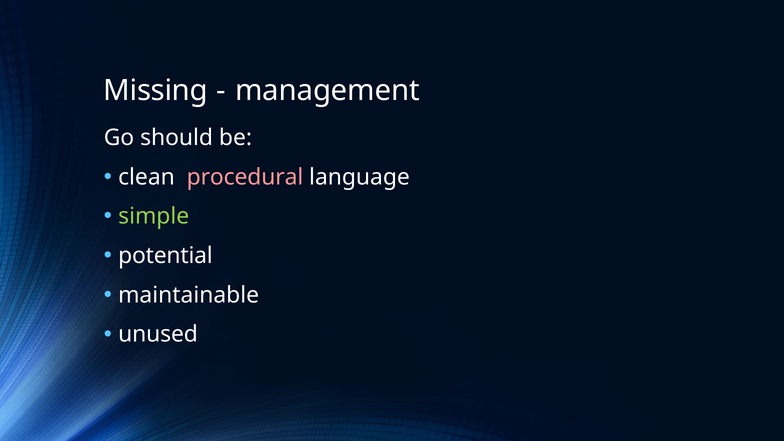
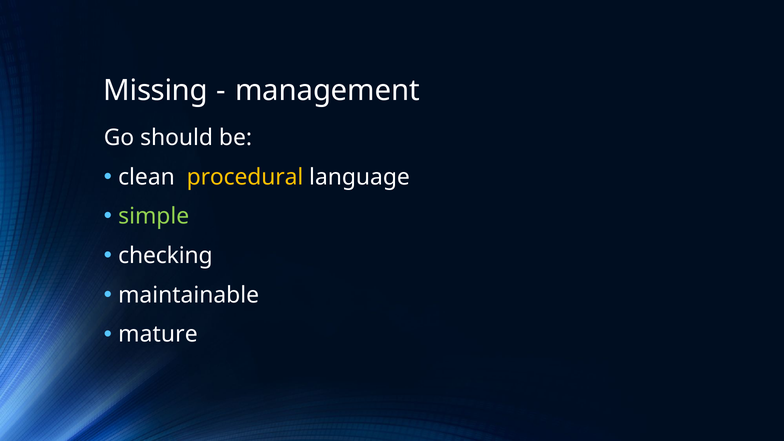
procedural colour: pink -> yellow (245, 177)
potential: potential -> checking (165, 256)
unused: unused -> mature (158, 334)
